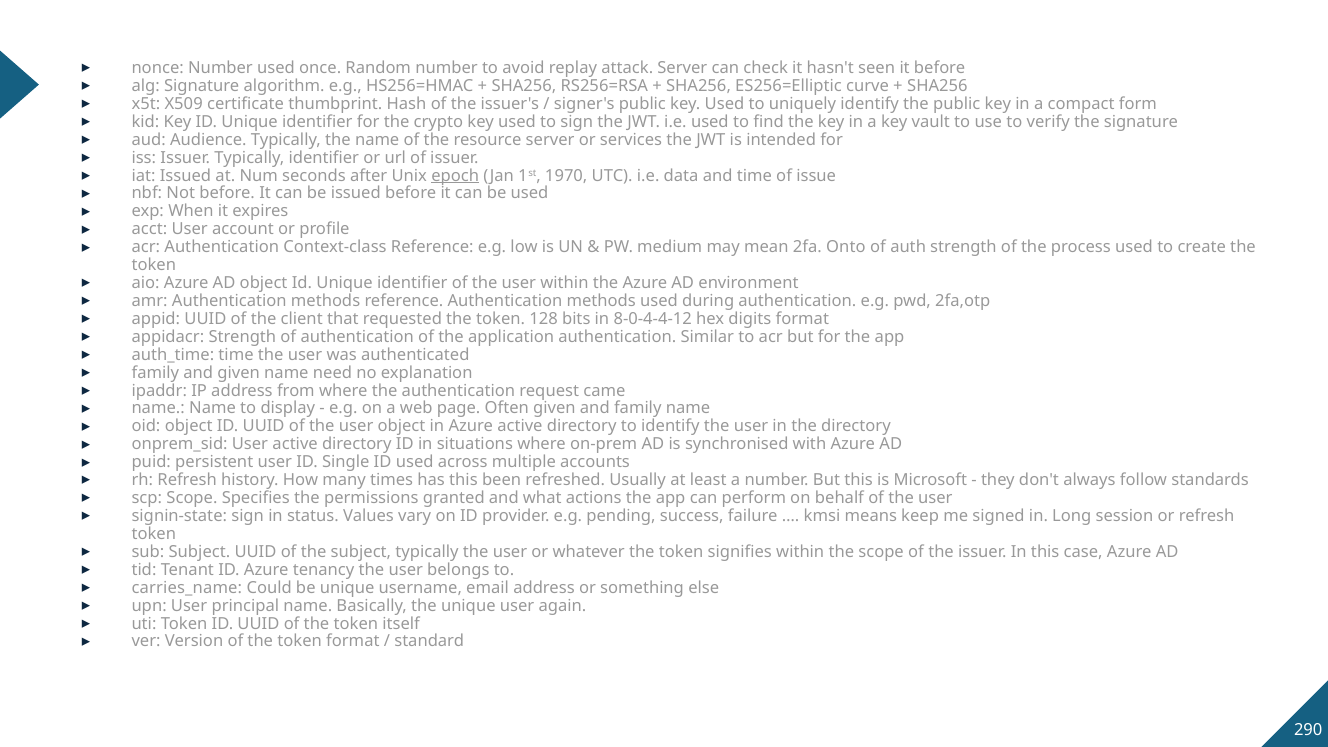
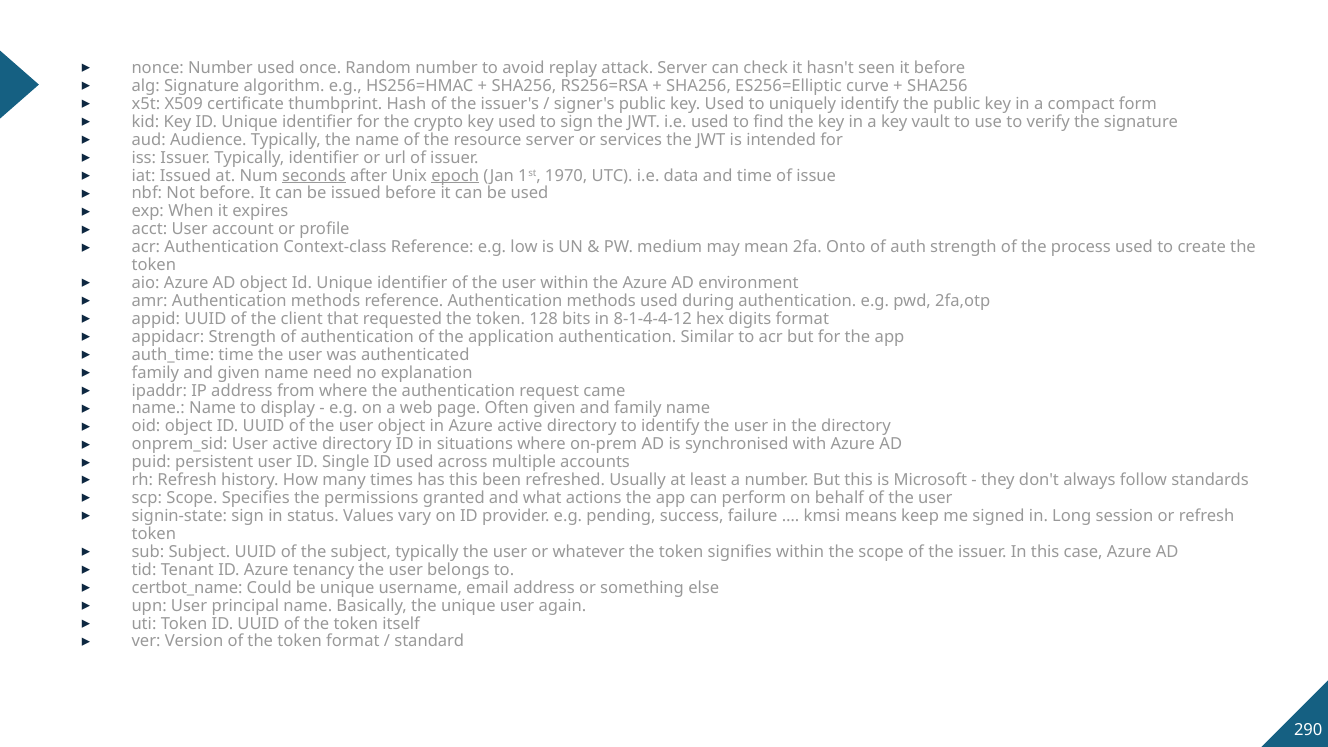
seconds underline: none -> present (314, 176)
8-0-4-4-12: 8-0-4-4-12 -> 8-1-4-4-12 (653, 319)
carries_name: carries_name -> certbot_name (187, 588)
